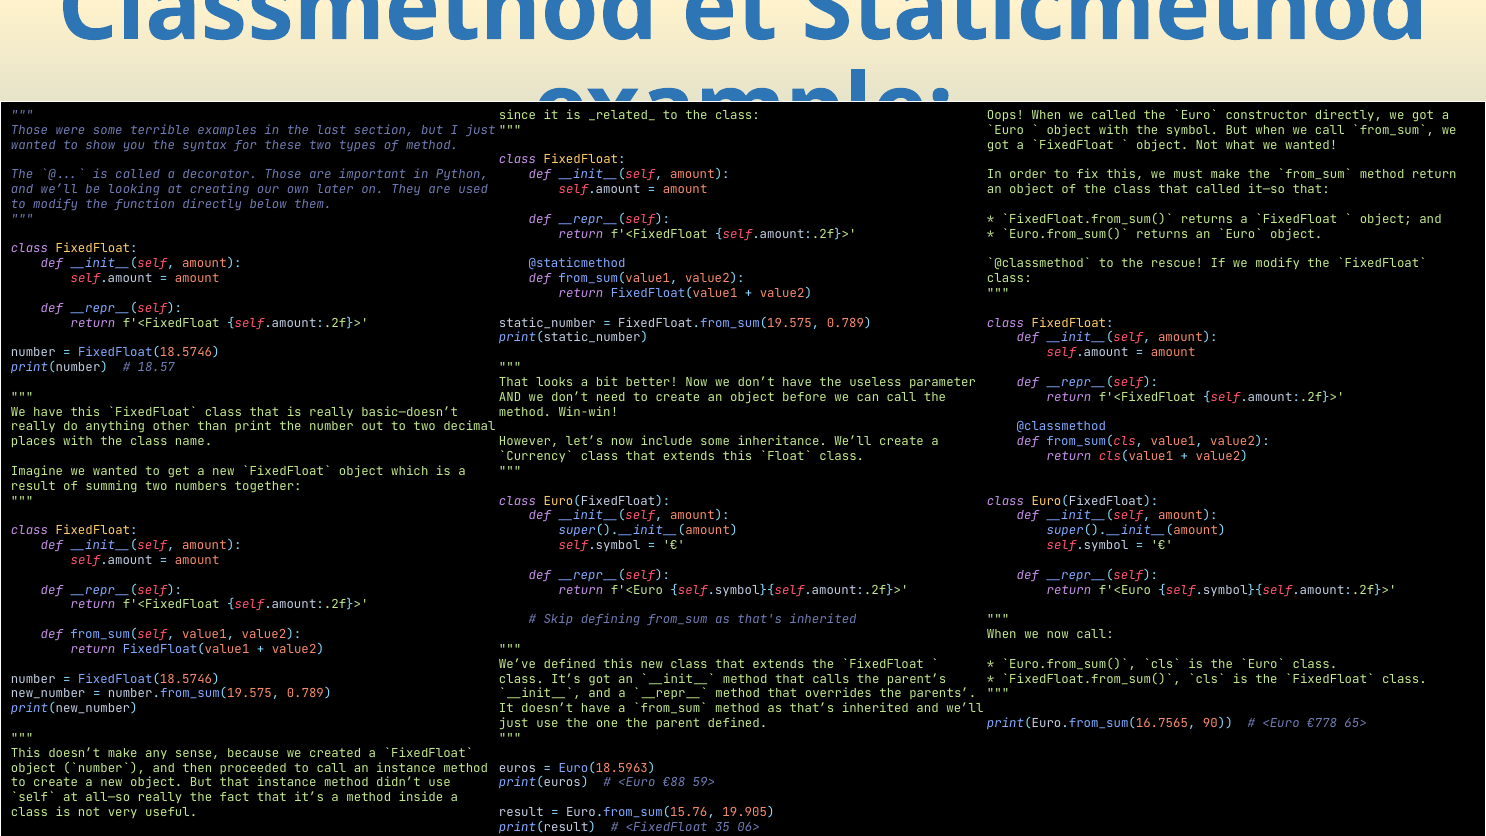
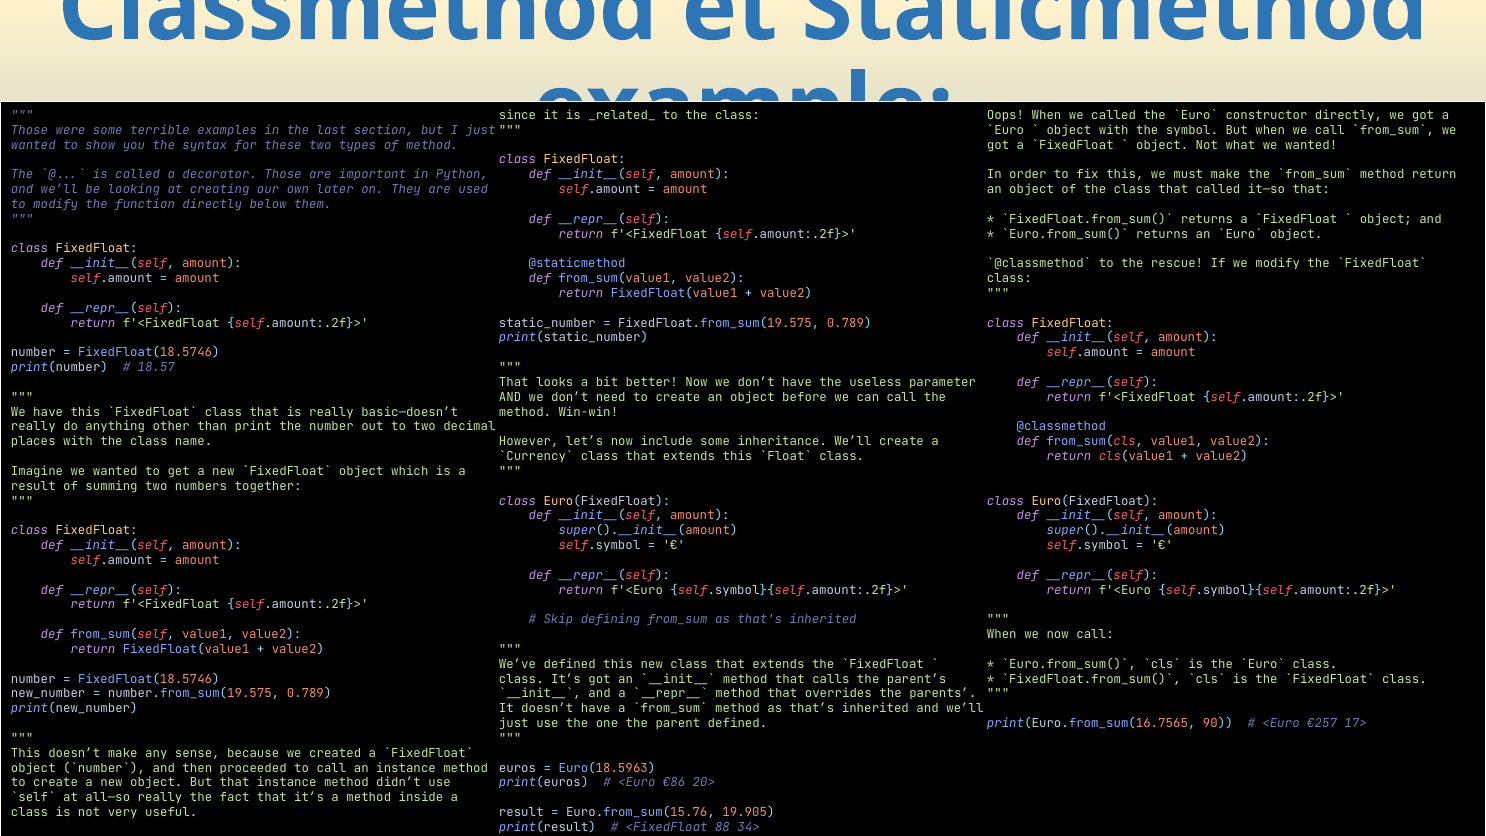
€778.65>: €778.65> -> €257.17> (1337, 723)
€88.59>: €88.59> -> €86.20> (689, 783)
35.06>: 35.06> -> 88.34> (737, 827)
